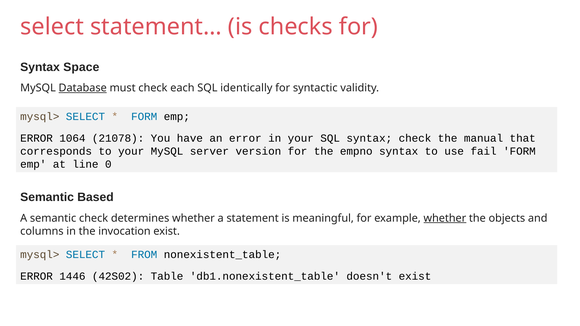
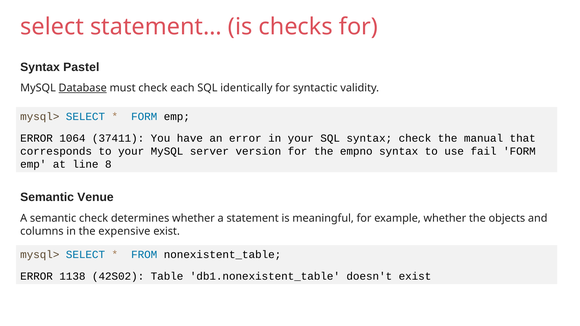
Space: Space -> Pastel (81, 67)
21078: 21078 -> 37411 (118, 138)
0: 0 -> 8 (108, 164)
Based: Based -> Venue (95, 197)
whether underline: present -> none (445, 218)
invocation: invocation -> expensive (124, 231)
1446: 1446 -> 1138 (72, 276)
